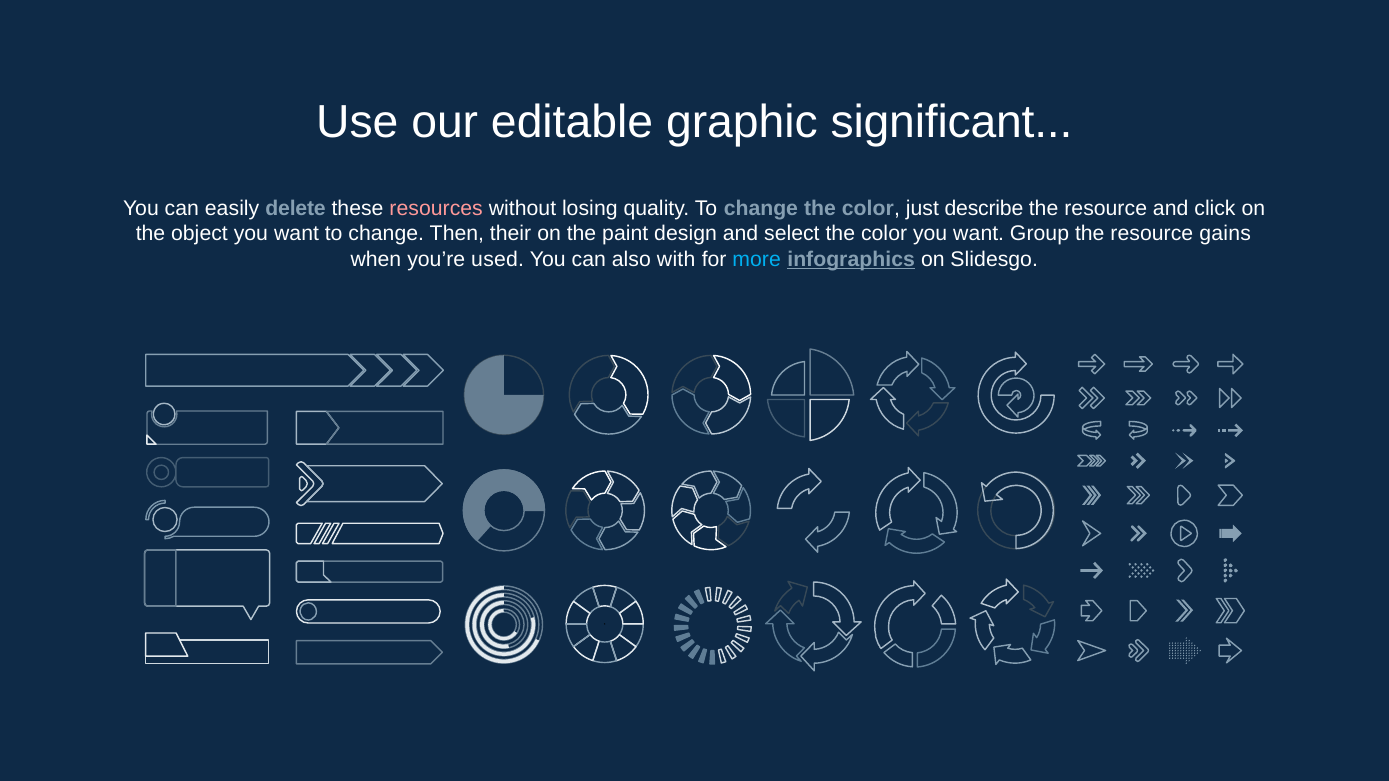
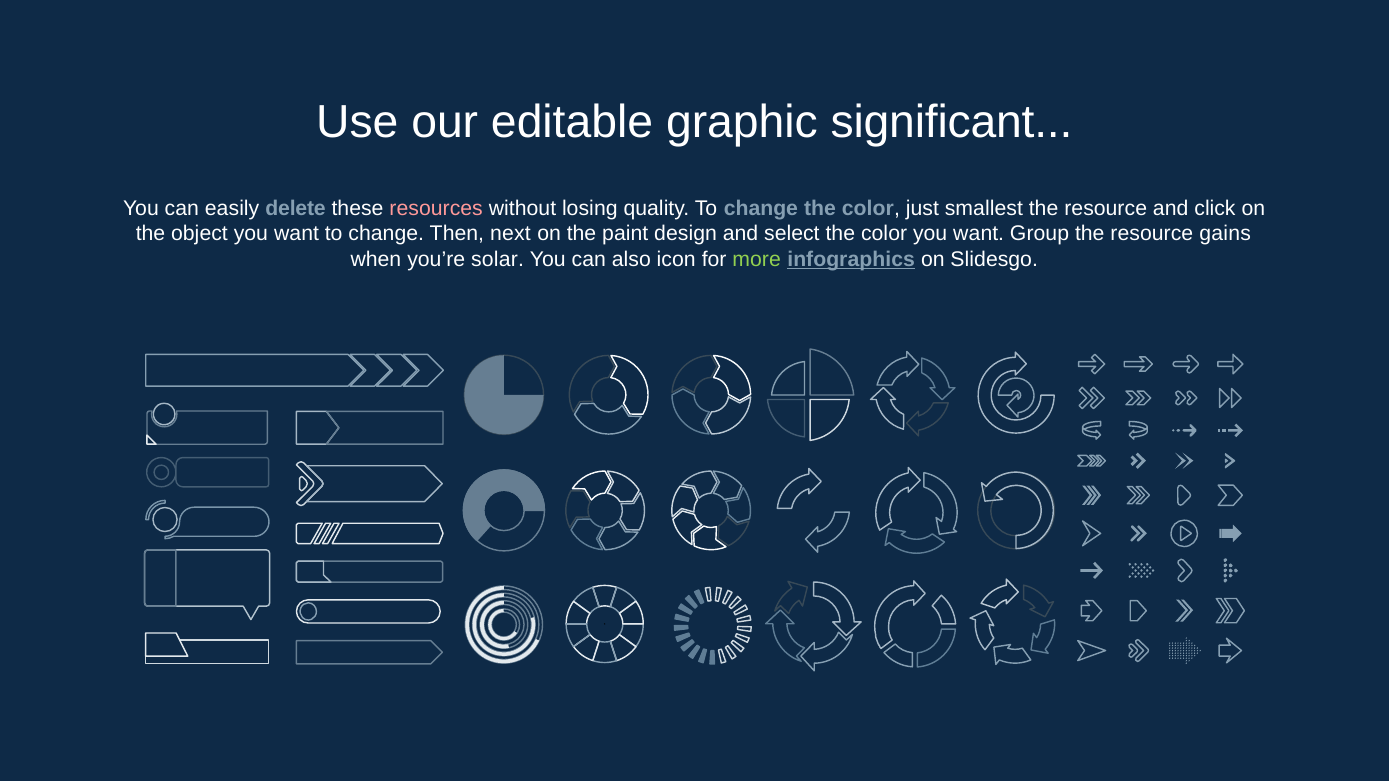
describe: describe -> smallest (984, 209)
their: their -> next (510, 234)
used: used -> solar (498, 259)
with: with -> icon (676, 259)
more colour: light blue -> light green (757, 259)
